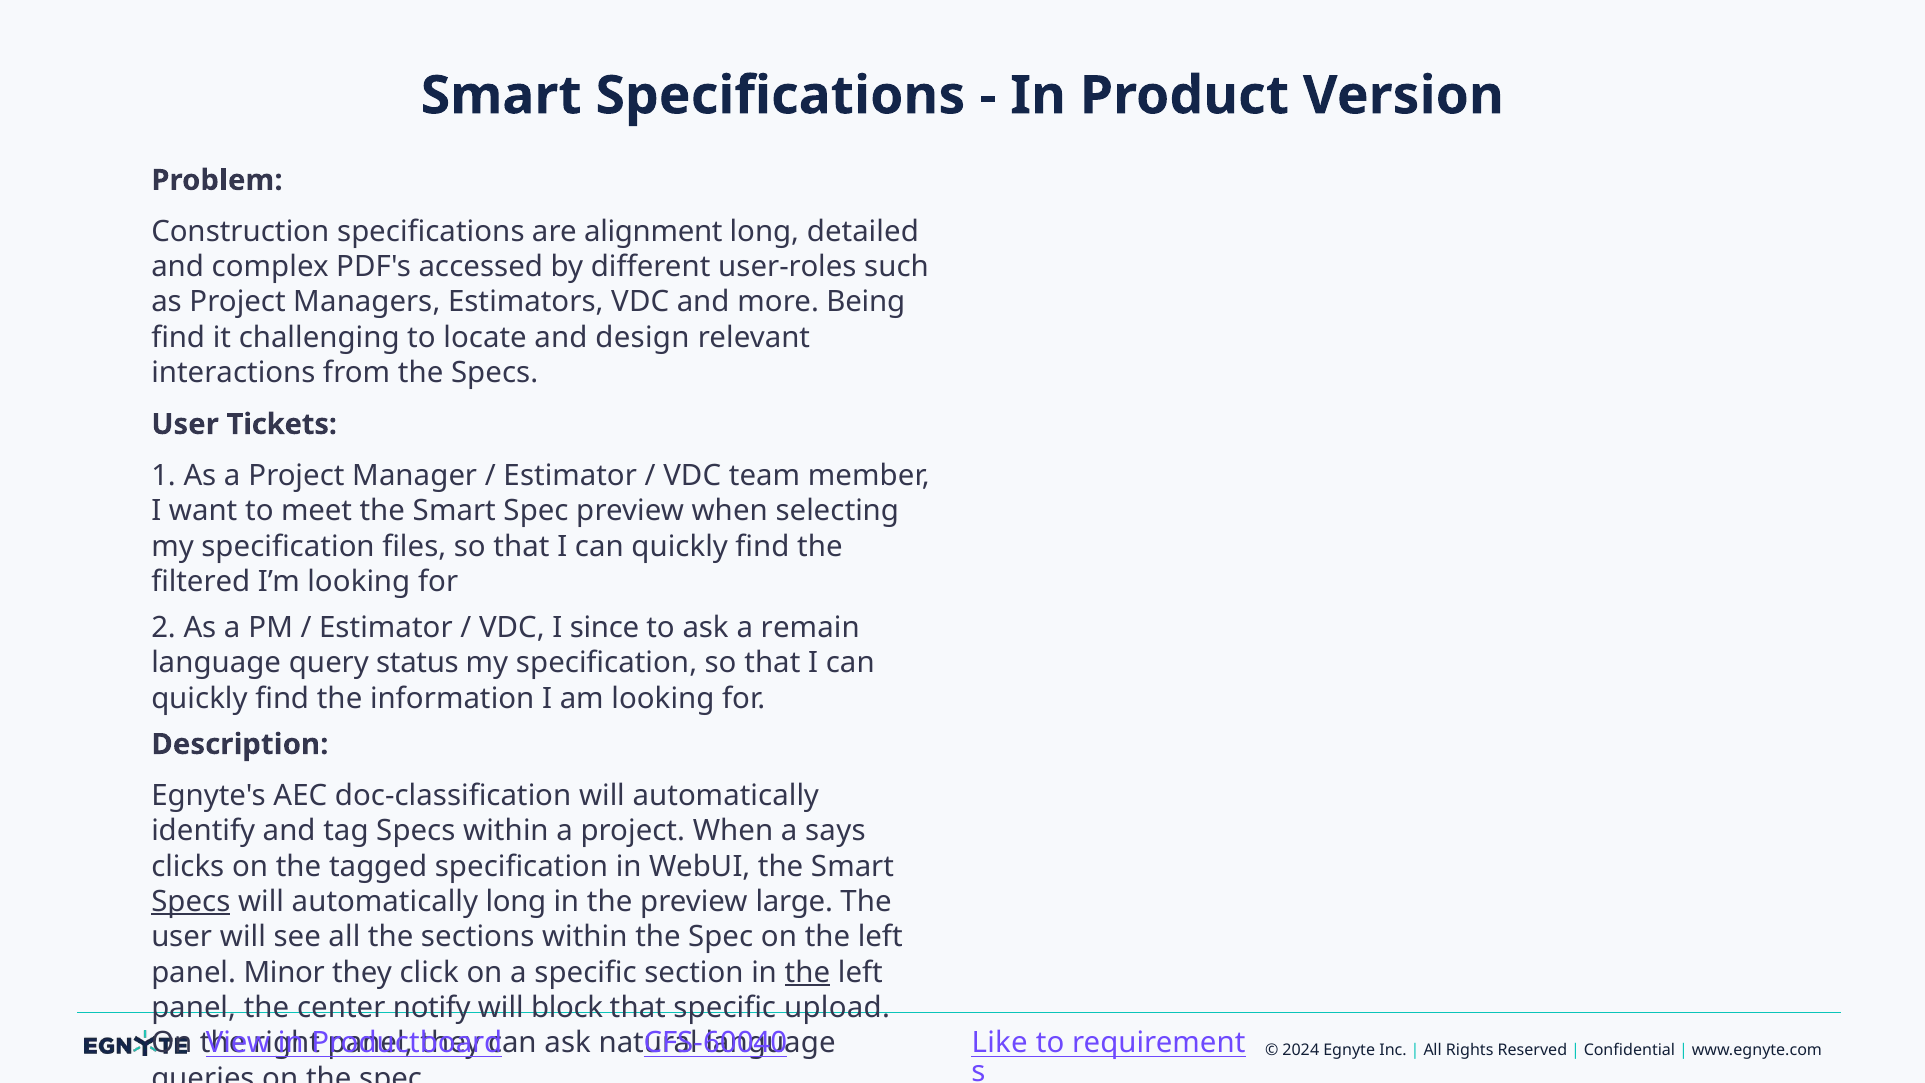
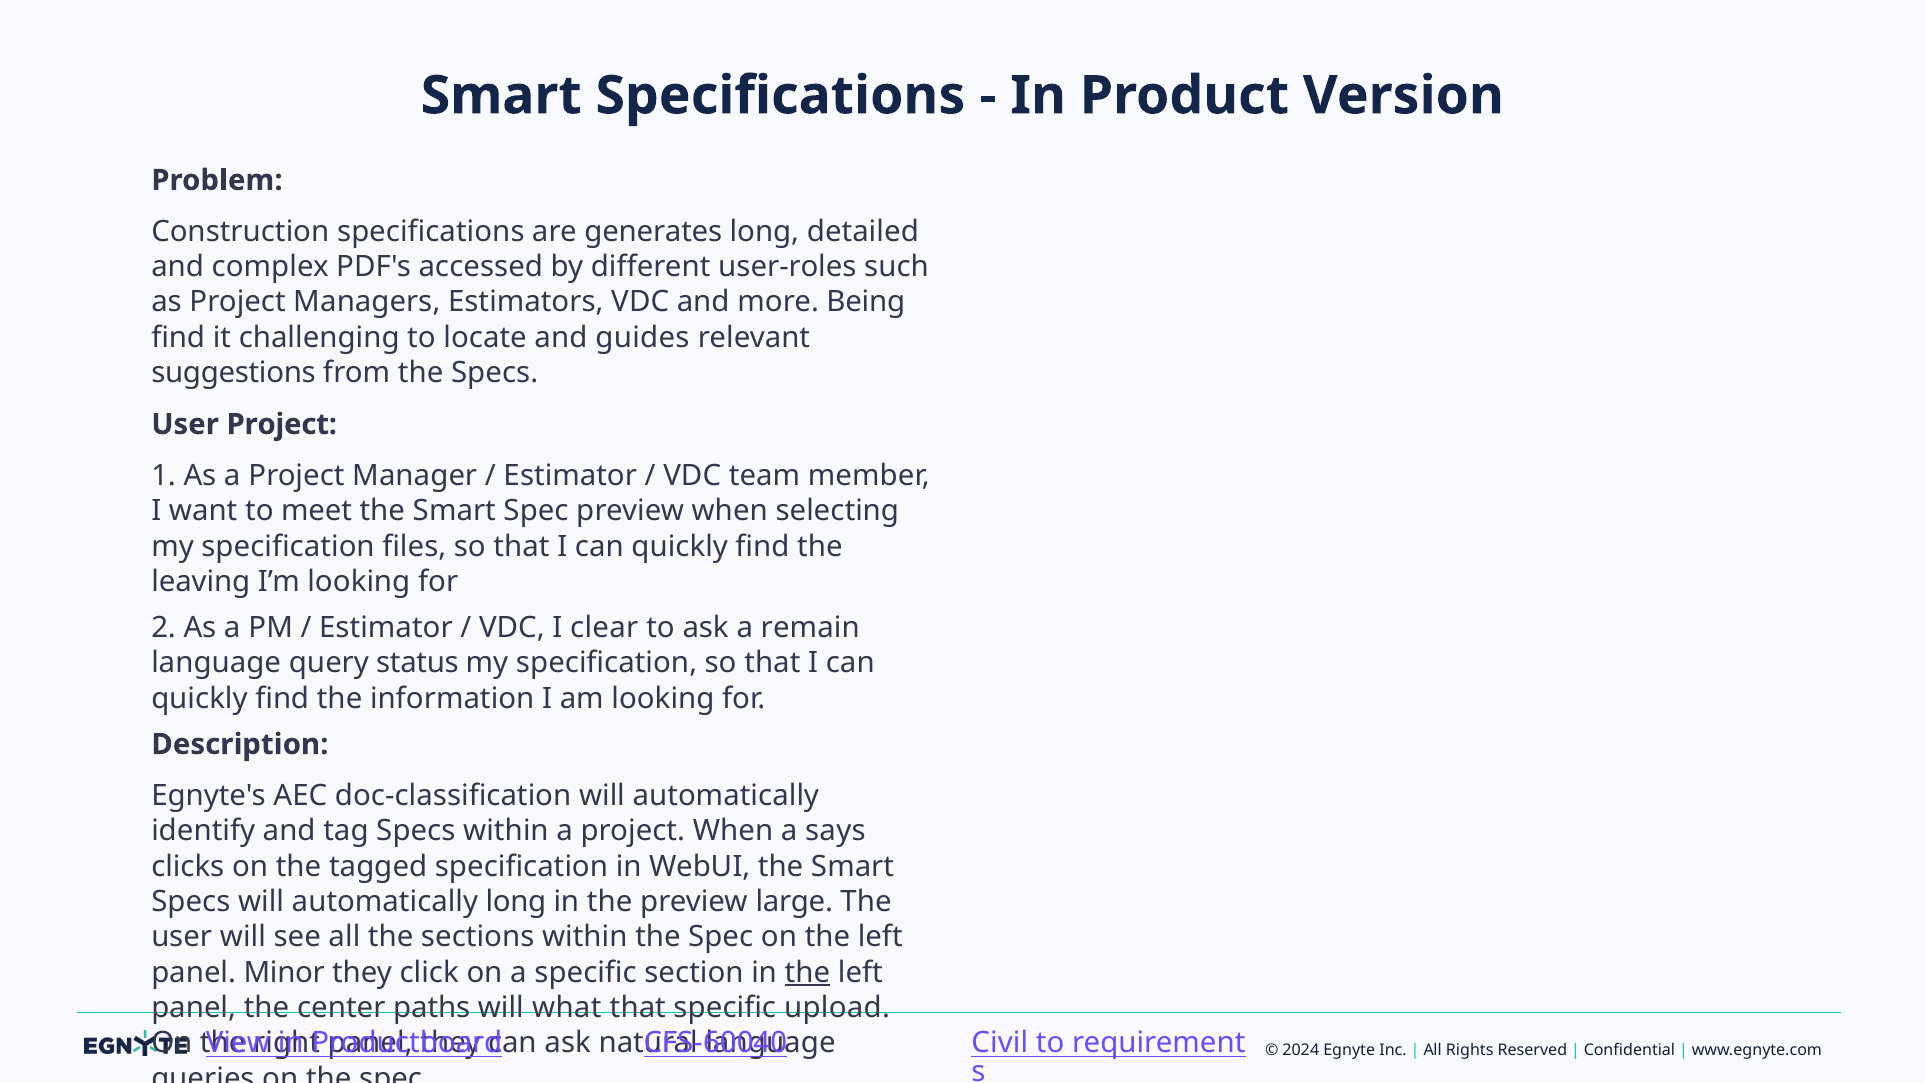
alignment: alignment -> generates (653, 232)
design: design -> guides (643, 338)
interactions: interactions -> suggestions (234, 373)
User Tickets: Tickets -> Project (282, 424)
filtered: filtered -> leaving (201, 582)
since: since -> clear (604, 628)
Specs underline: present -> none (191, 902)
notify: notify -> paths (432, 1008)
block: block -> what (567, 1008)
Like: Like -> Civil (1000, 1043)
